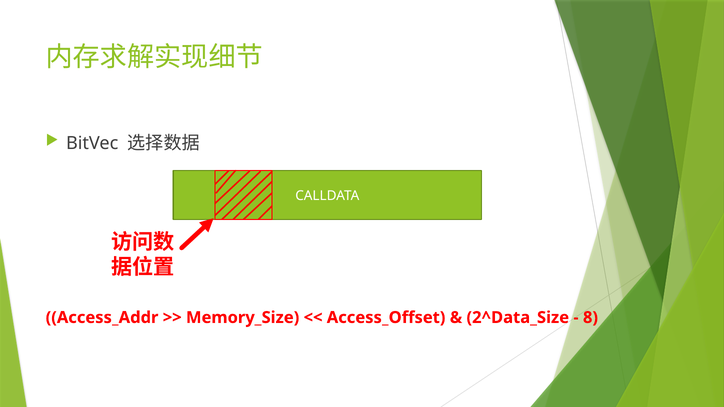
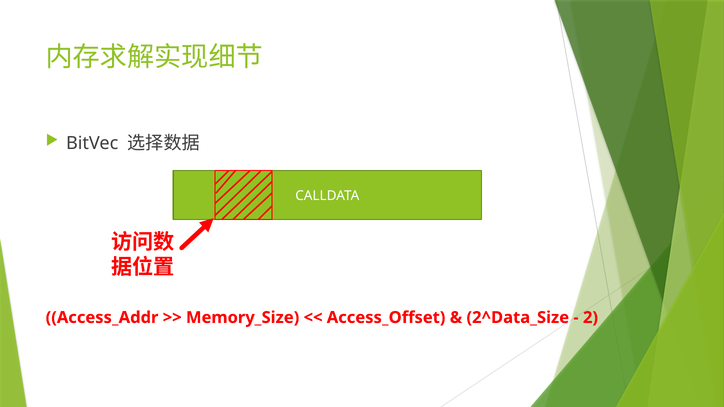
8: 8 -> 2 (590, 318)
